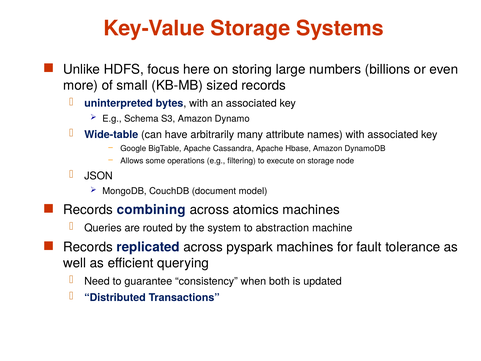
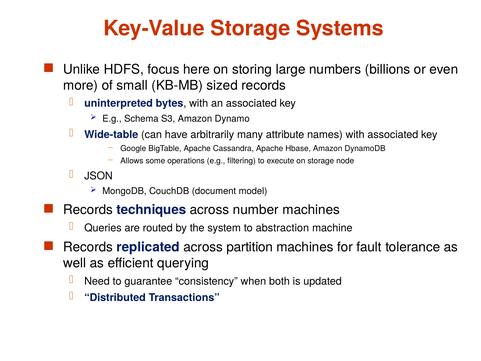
combining: combining -> techniques (151, 210)
atomics: atomics -> number (256, 210)
pyspark: pyspark -> partition (250, 247)
